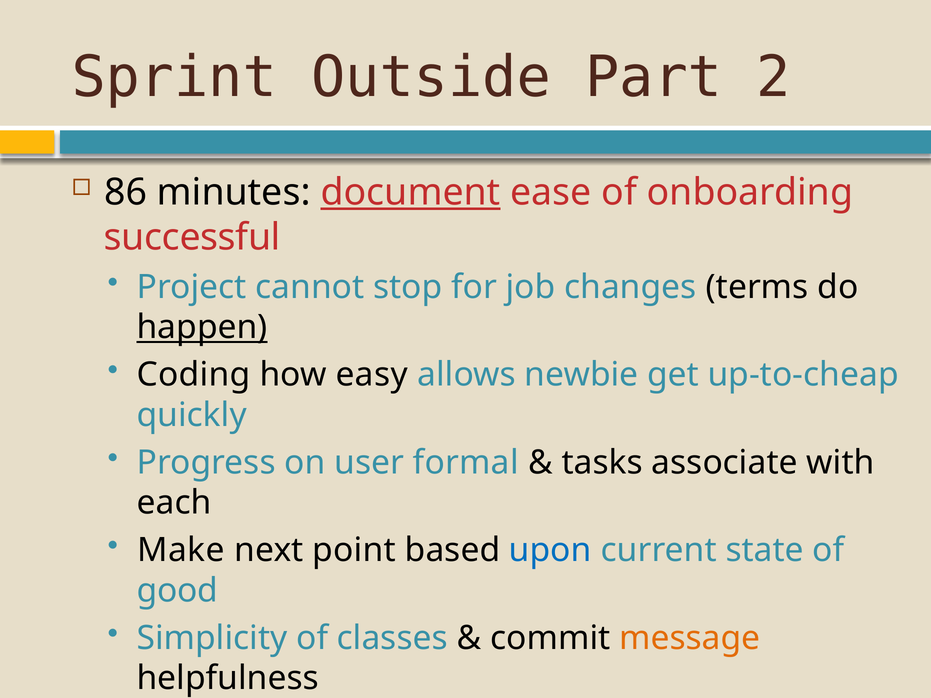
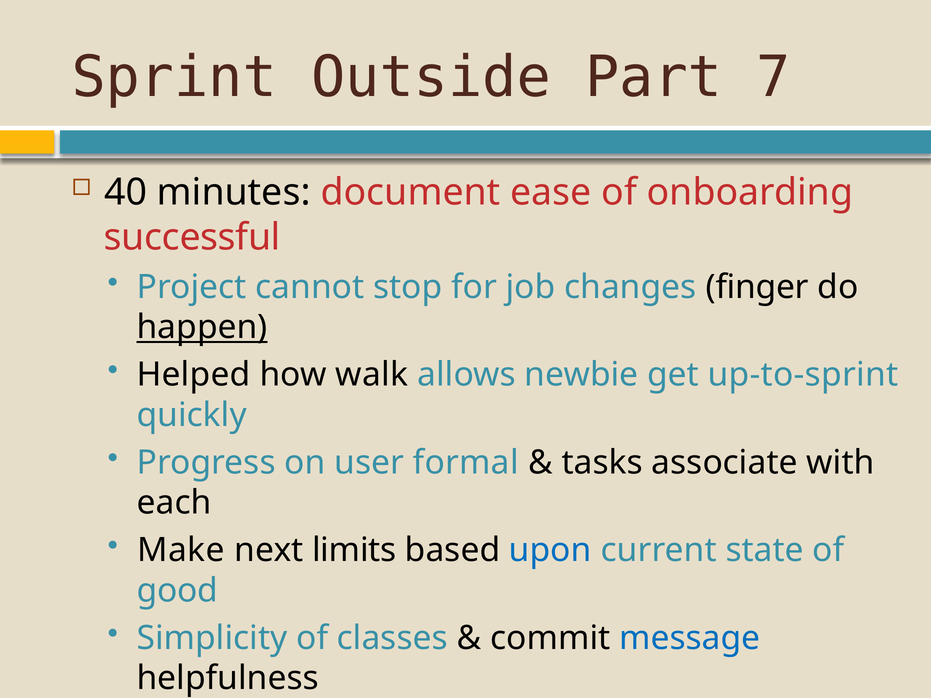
2: 2 -> 7 (773, 78)
86: 86 -> 40 (126, 193)
document underline: present -> none (411, 193)
terms: terms -> finger (757, 287)
Coding: Coding -> Helped (194, 375)
easy: easy -> walk (372, 375)
up-to-cheap: up-to-cheap -> up-to-sprint (803, 375)
point: point -> limits (354, 550)
message colour: orange -> blue (690, 638)
